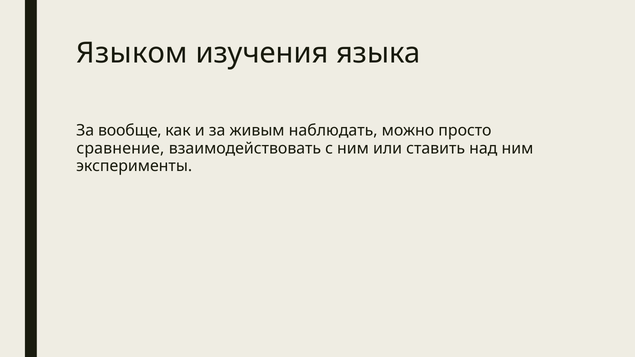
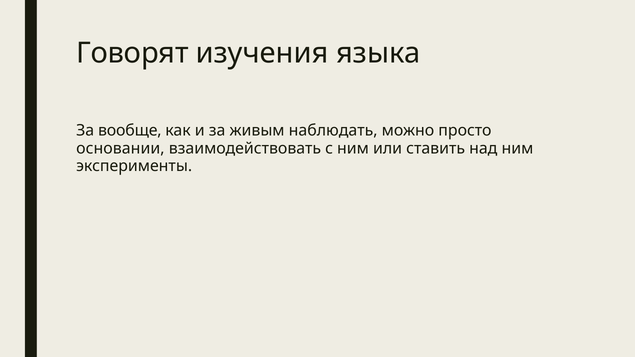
Языком: Языком -> Говорят (132, 53)
сравнение: сравнение -> основании (120, 148)
